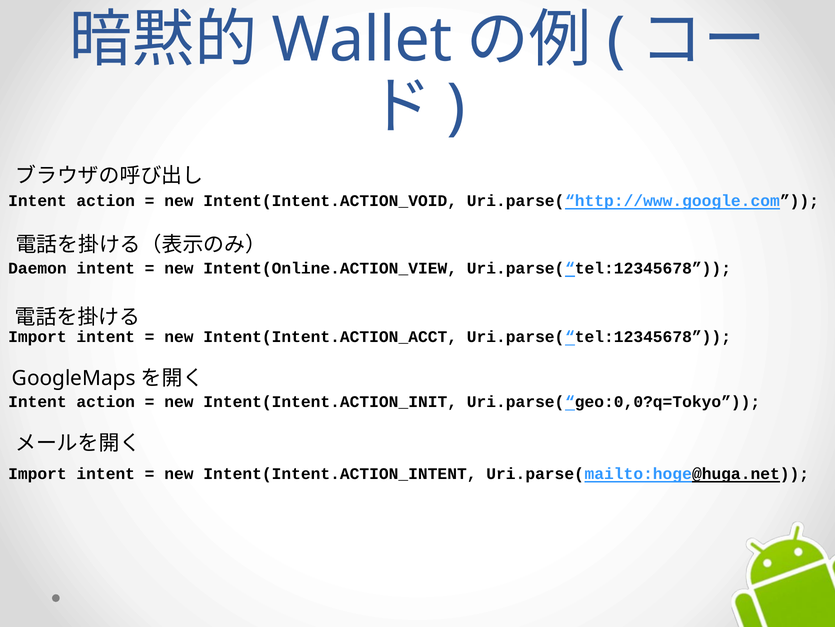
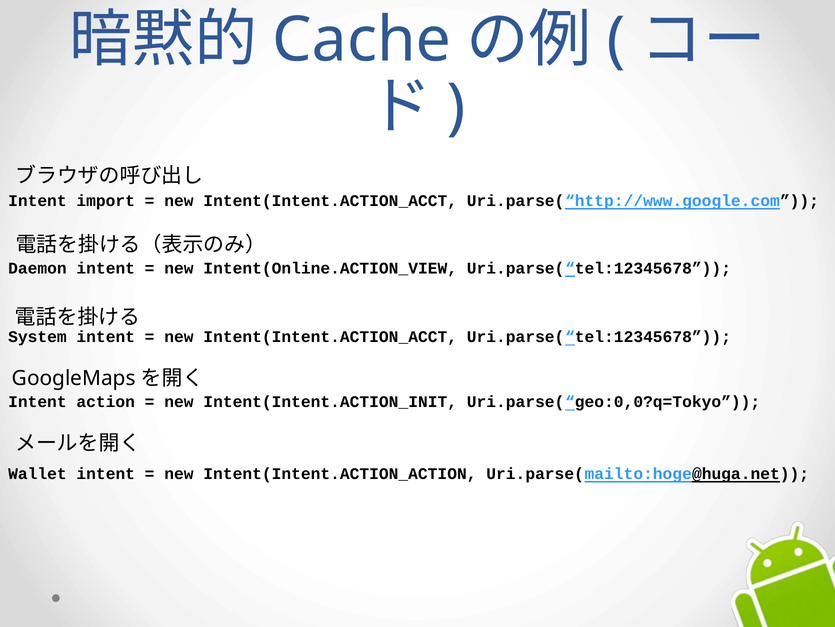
Wallet: Wallet -> Cache (362, 40)
action: action -> import (106, 201)
Intent(Intent.ACTION_VOID: Intent(Intent.ACTION_VOID -> Intent(Intent.ACTION_ACCT (330, 201)
Import: Import -> System (37, 337)
Import: Import -> Wallet (37, 473)
Intent(Intent.ACTION_INTENT: Intent(Intent.ACTION_INTENT -> Intent(Intent.ACTION_ACTION (340, 473)
